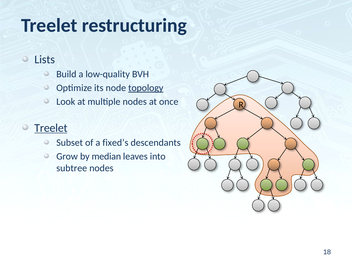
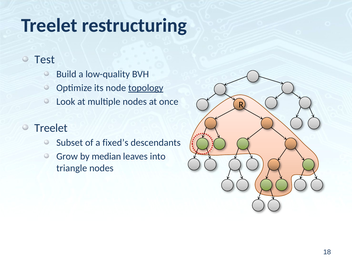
Lists: Lists -> Test (45, 59)
Treelet underline: present -> none (51, 128)
subtree: subtree -> triangle (72, 168)
